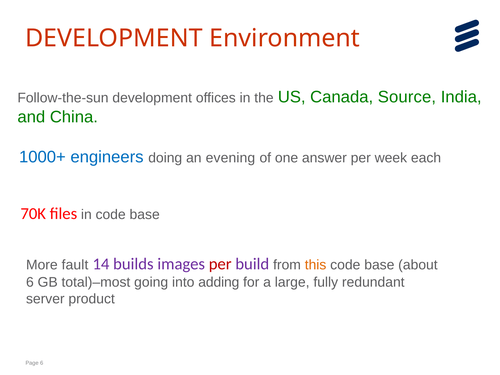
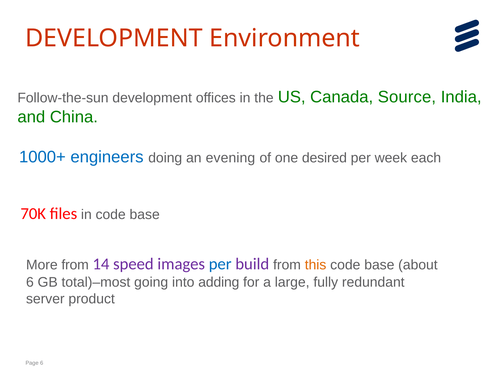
answer: answer -> desired (324, 158)
More fault: fault -> from (75, 265)
builds: builds -> speed (133, 264)
per colour: red -> blue (220, 264)
